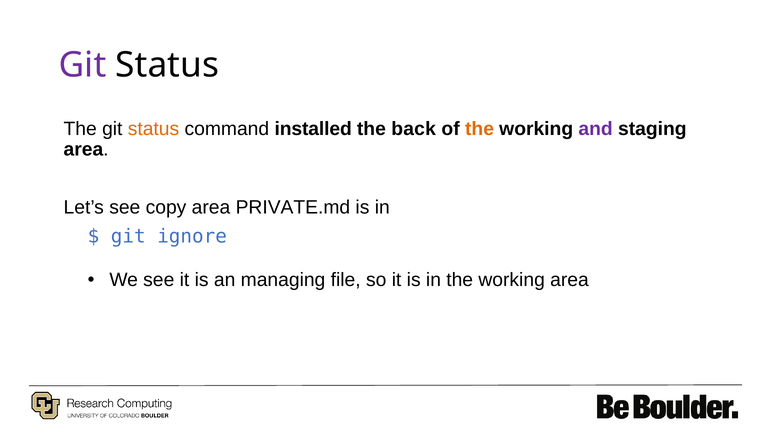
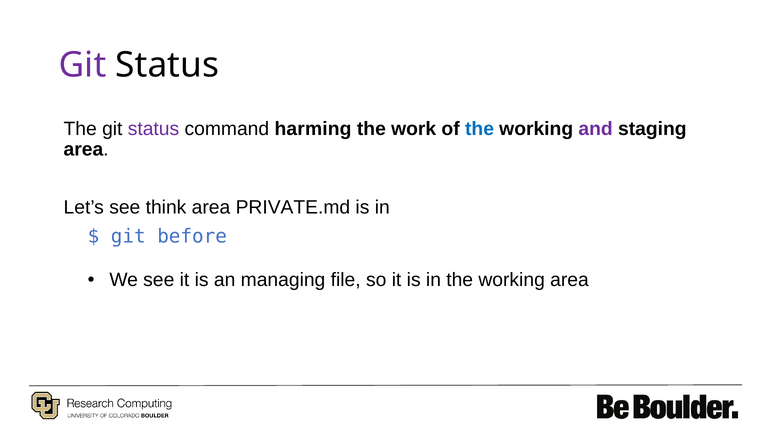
status colour: orange -> purple (153, 129)
installed: installed -> harming (313, 129)
back: back -> work (414, 129)
the colour: orange -> blue (480, 129)
copy: copy -> think (166, 207)
ignore: ignore -> before (192, 236)
